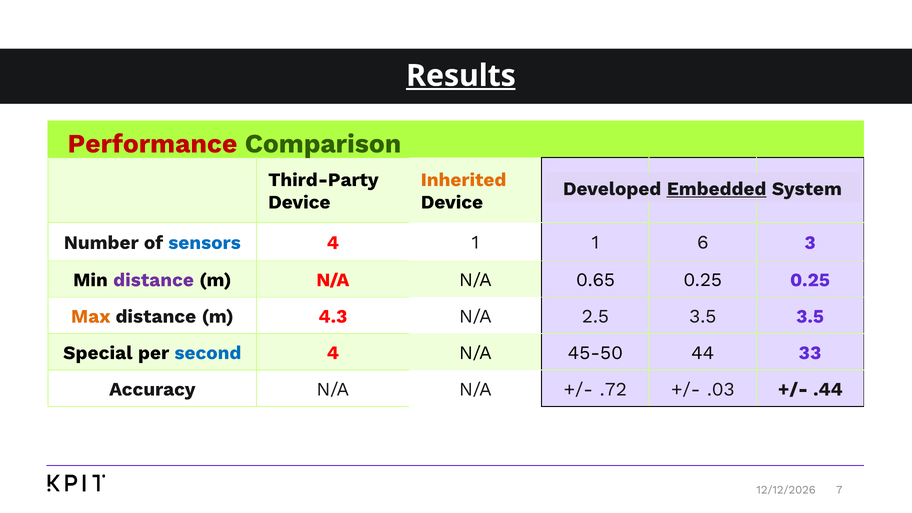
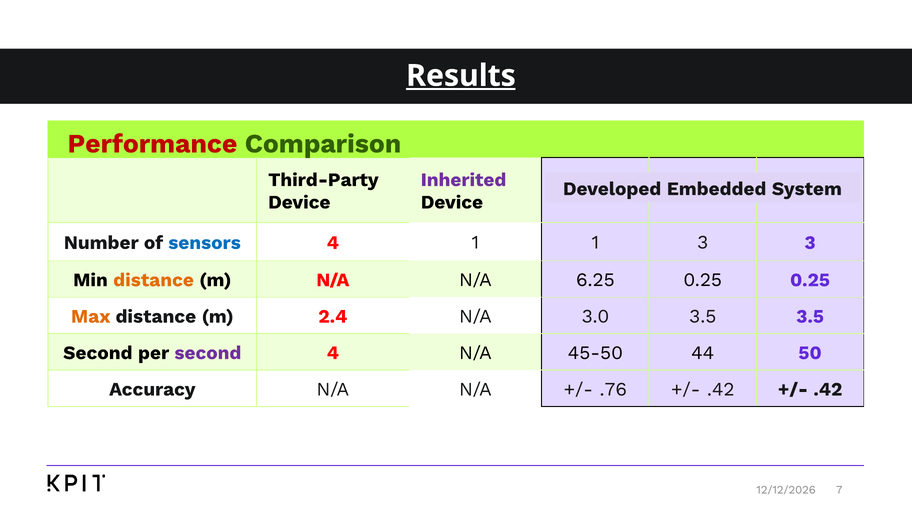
Inherited colour: orange -> purple (464, 180)
Embedded underline: present -> none (717, 189)
1 6: 6 -> 3 (703, 243)
distance colour: purple -> orange (154, 280)
0.65: 0.65 -> 6.25 (595, 280)
4.3: 4.3 -> 2.4 (333, 316)
2.5: 2.5 -> 3.0 (596, 316)
Special: Special -> Second (98, 353)
second colour: blue -> purple (208, 353)
33: 33 -> 50 (810, 353)
.72: .72 -> .76 (613, 389)
.03: .03 -> .42 (721, 389)
.44: .44 -> .42 (828, 389)
